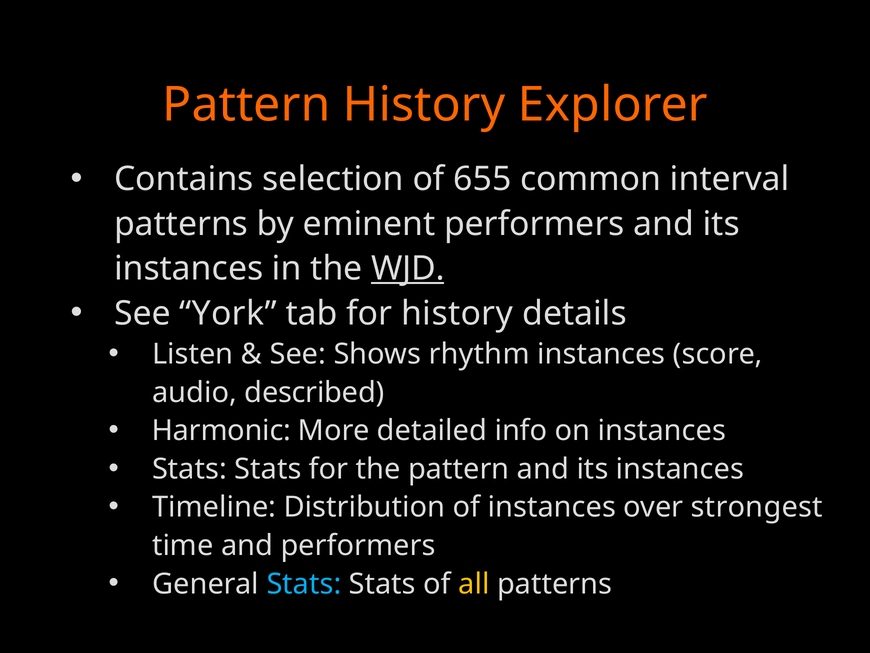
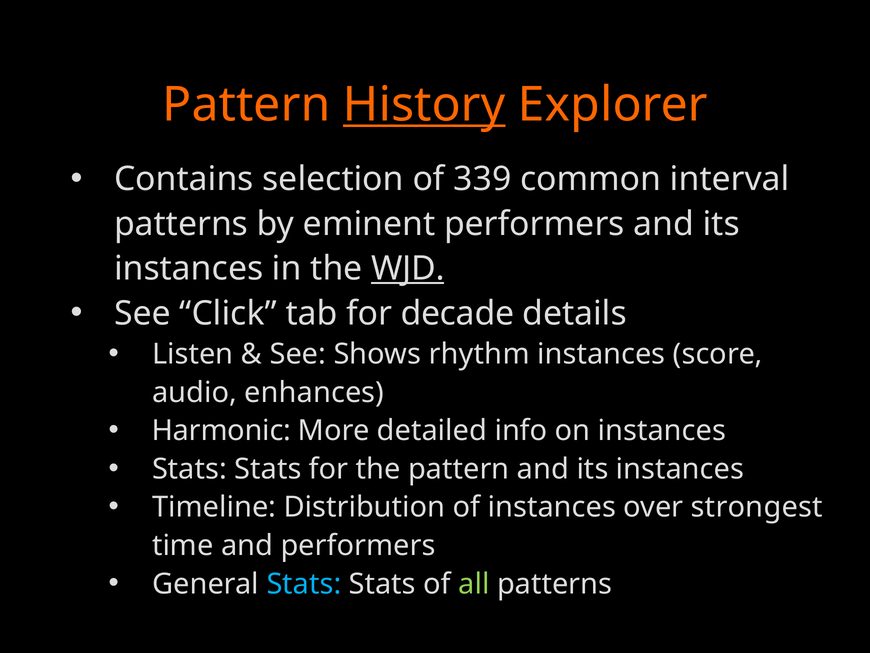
History underline: none -> present (424, 105)
655: 655 -> 339 (482, 179)
York: York -> Click (228, 313)
for history: history -> decade (457, 313)
described: described -> enhances (314, 392)
all colour: yellow -> light green (474, 584)
